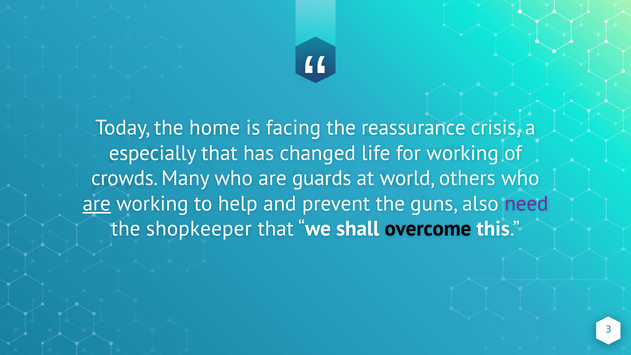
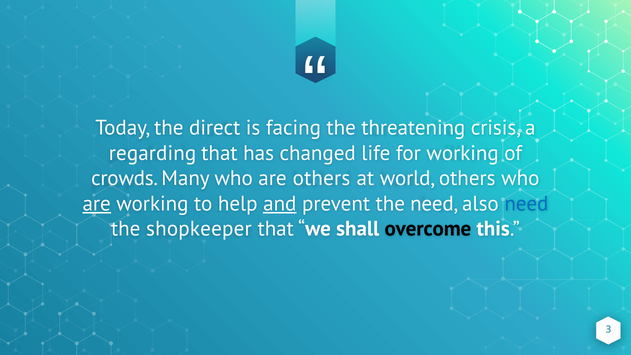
home: home -> direct (215, 128)
reassurance: reassurance -> threatening (413, 128)
especially: especially -> regarding (153, 153)
are guards: guards -> others (322, 178)
and underline: none -> present (280, 204)
the guns: guns -> need (434, 204)
need colour: purple -> blue (526, 204)
